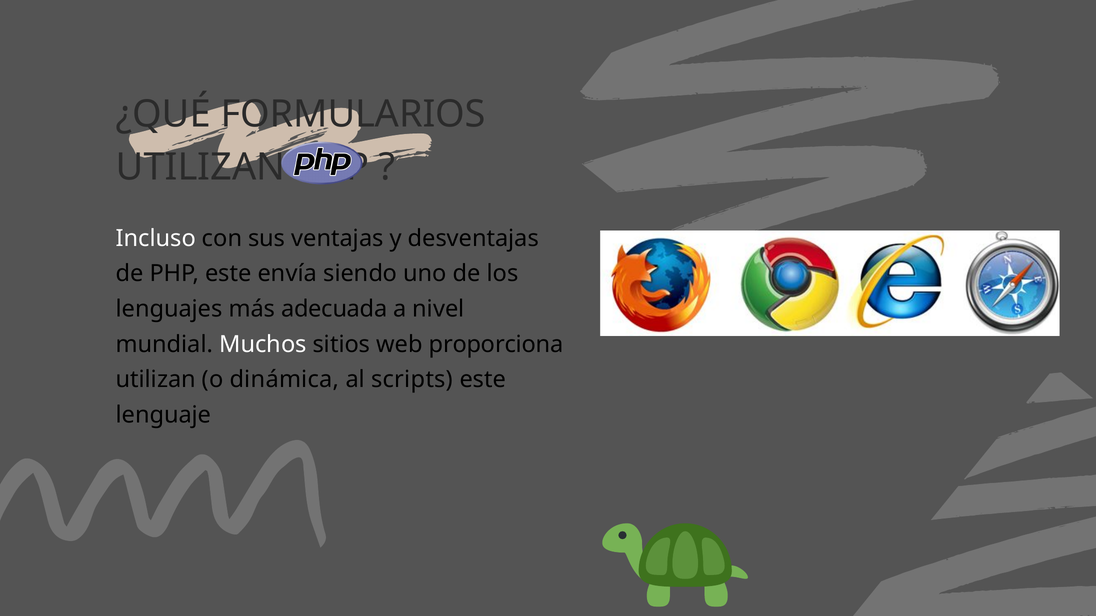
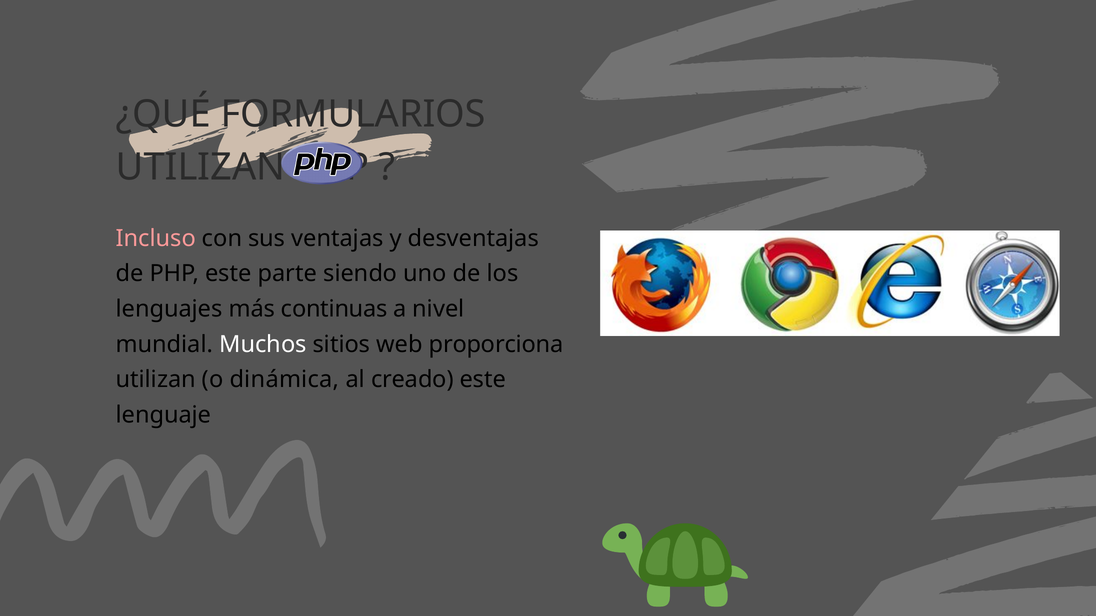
Incluso colour: white -> pink (156, 238)
envía: envía -> parte (287, 274)
adecuada: adecuada -> continuas (334, 309)
scripts: scripts -> creado (412, 380)
